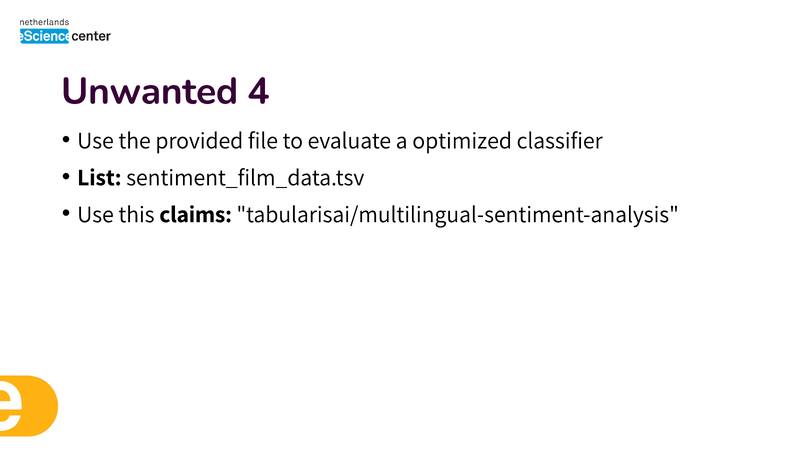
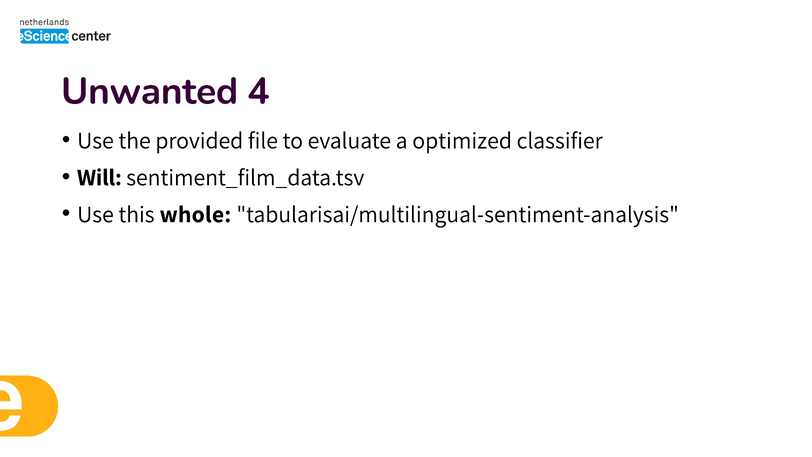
List: List -> Will (99, 177)
claims: claims -> whole (195, 214)
